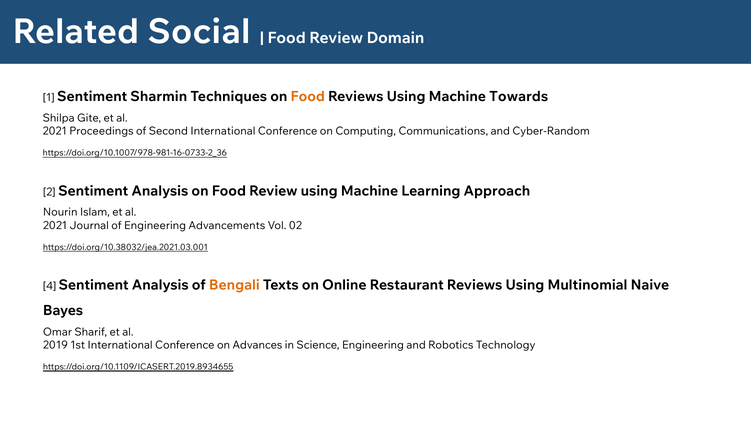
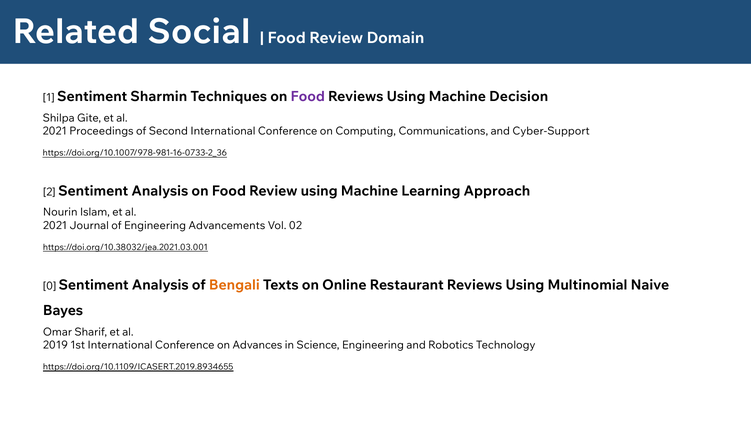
Food colour: orange -> purple (308, 97)
Towards: Towards -> Decision (519, 97)
Cyber-Random: Cyber-Random -> Cyber-Support (551, 131)
4: 4 -> 0 (50, 287)
